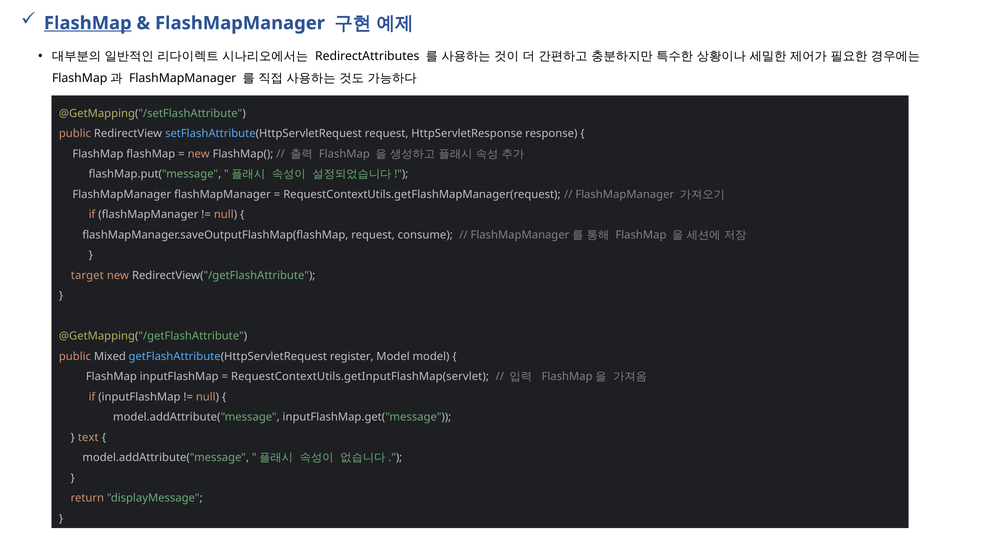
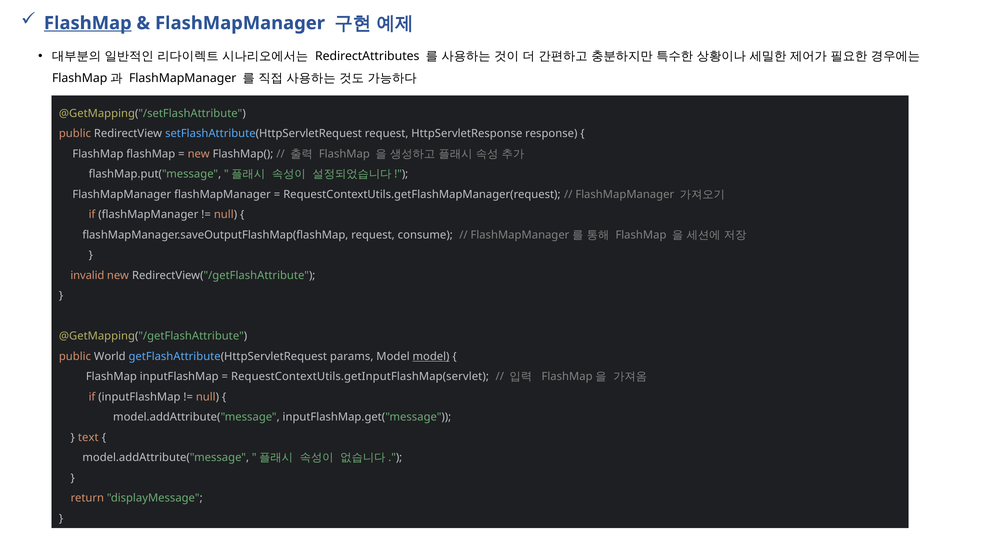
target: target -> invalid (87, 276)
Mixed: Mixed -> World (110, 357)
register: register -> params (352, 357)
model underline: none -> present (431, 357)
